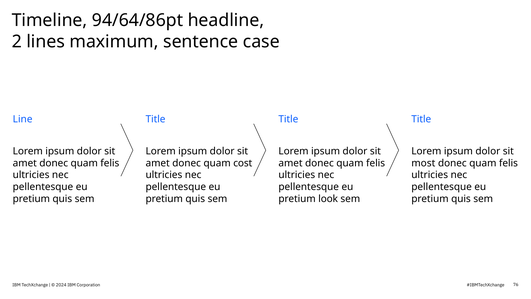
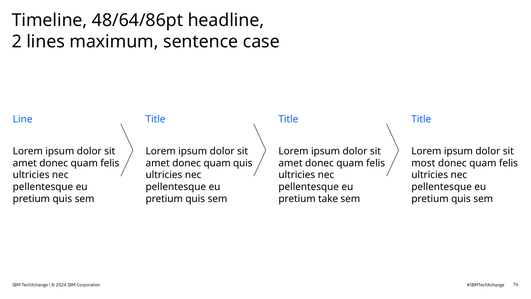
94/64/86pt: 94/64/86pt -> 48/64/86pt (138, 20)
quam cost: cost -> quis (243, 163)
look: look -> take (328, 199)
